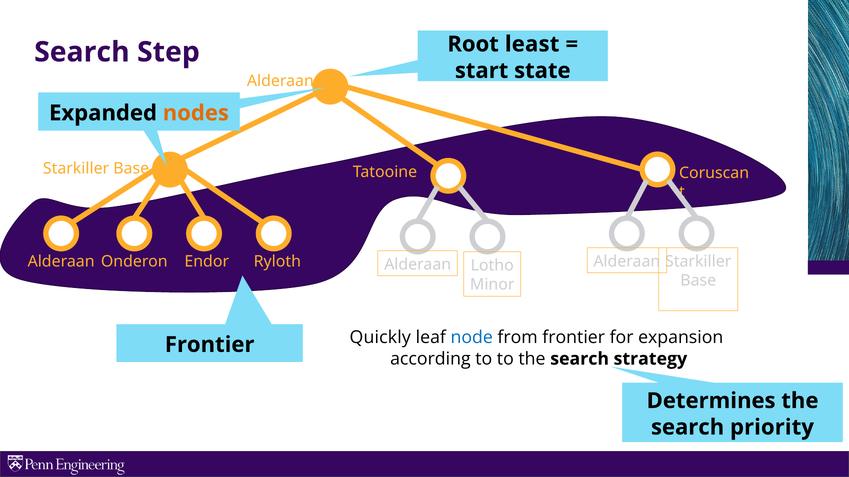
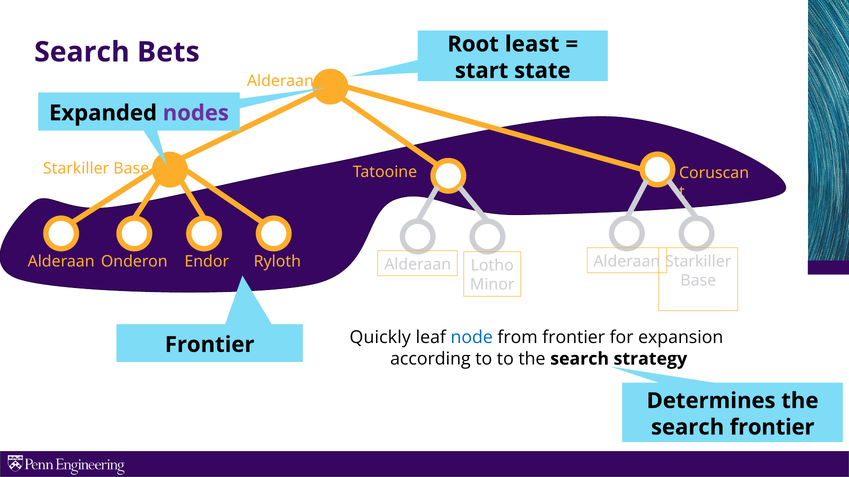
Step: Step -> Bets (168, 52)
nodes colour: orange -> purple (196, 113)
search priority: priority -> frontier (772, 428)
